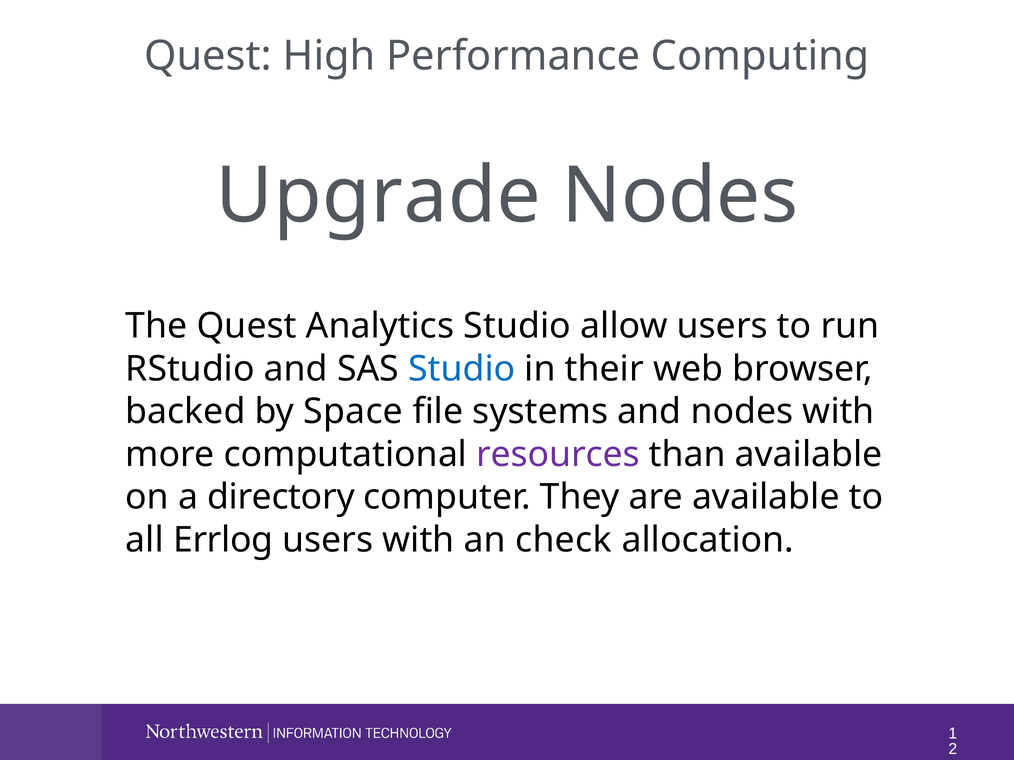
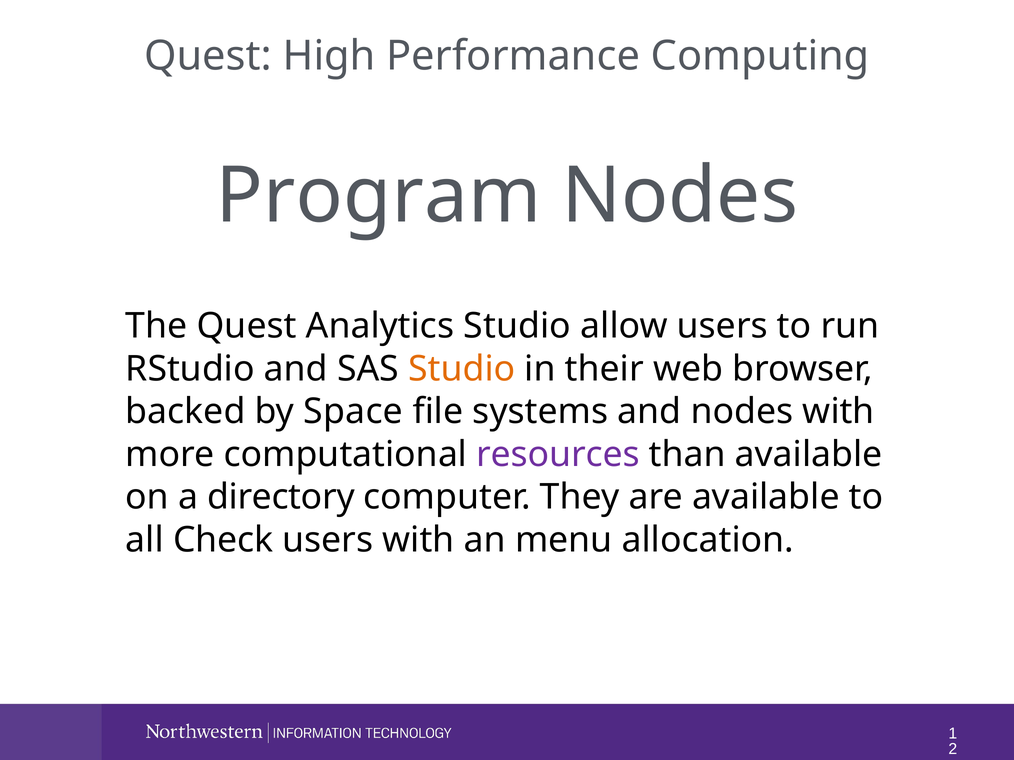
Upgrade: Upgrade -> Program (379, 196)
Studio colour: blue -> orange (462, 369)
Errlog: Errlog -> Check (223, 540)
check: check -> menu (564, 540)
